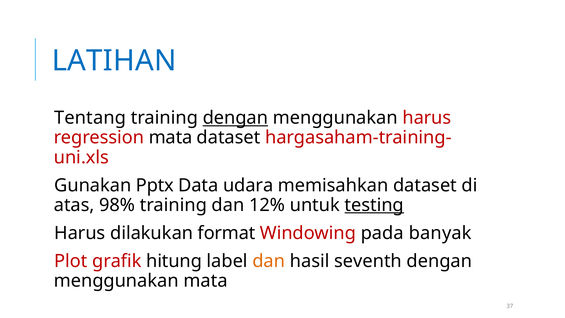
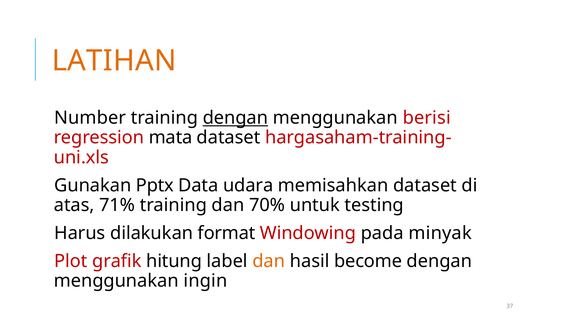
LATIHAN colour: blue -> orange (114, 61)
Tentang: Tentang -> Number (90, 118)
menggunakan harus: harus -> berisi (427, 118)
98%: 98% -> 71% (117, 205)
12%: 12% -> 70% (267, 205)
testing underline: present -> none (374, 205)
banyak: banyak -> minyak (440, 233)
seventh: seventh -> become (368, 261)
menggunakan mata: mata -> ingin (206, 281)
